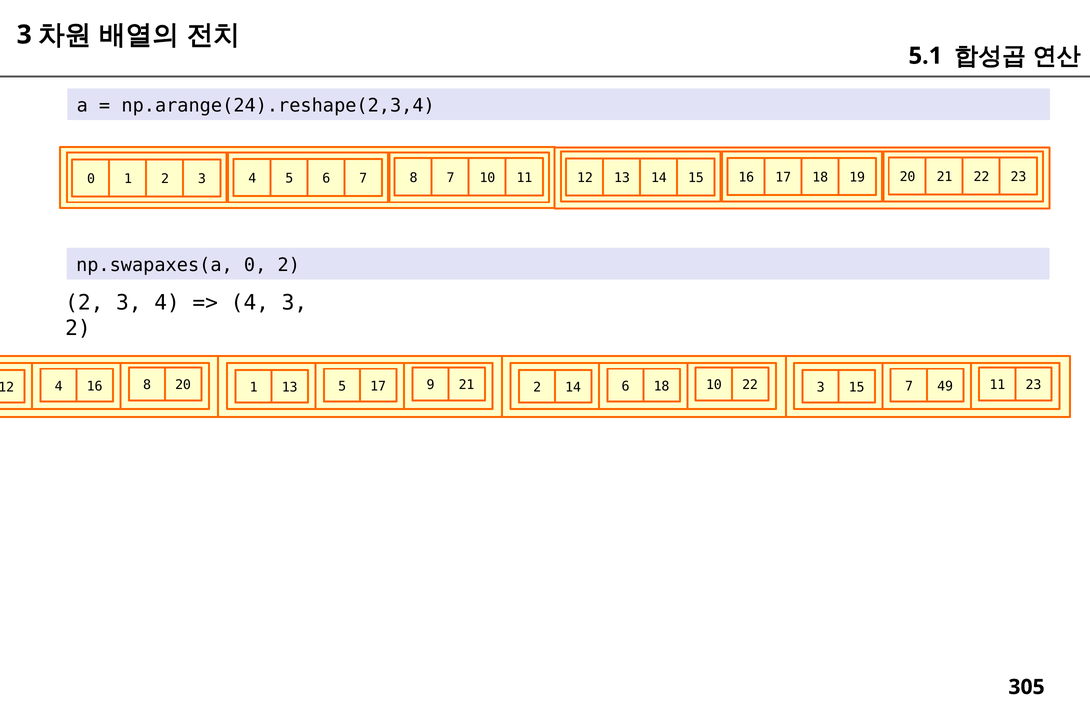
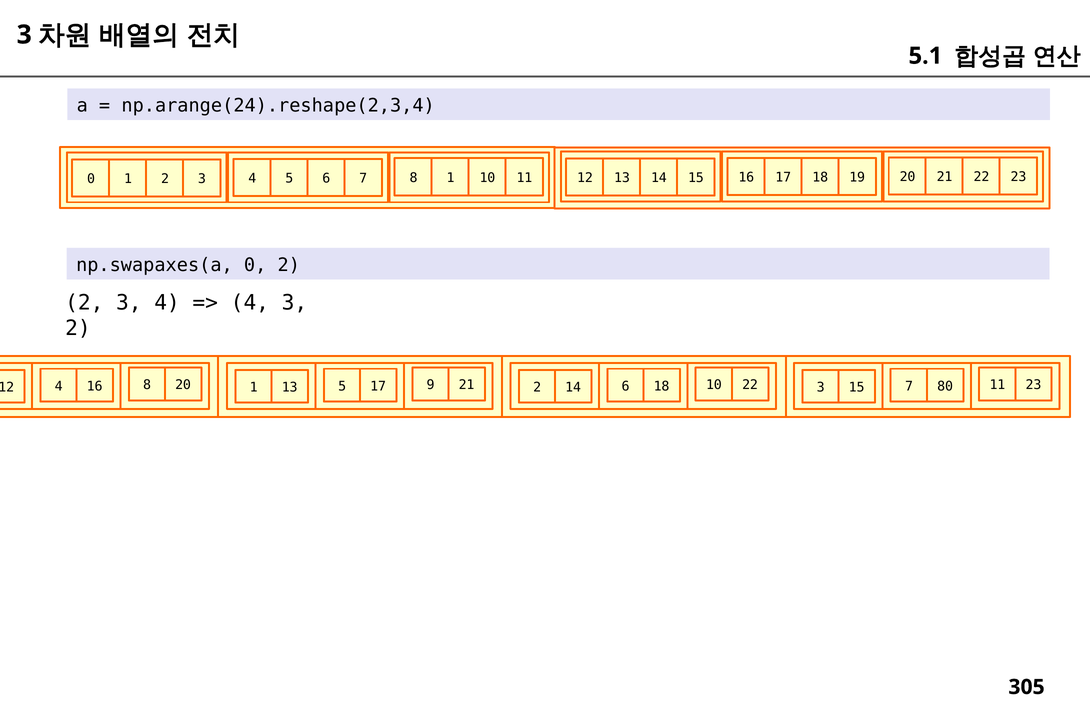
8 7: 7 -> 1 (451, 178)
49: 49 -> 80 (945, 386)
